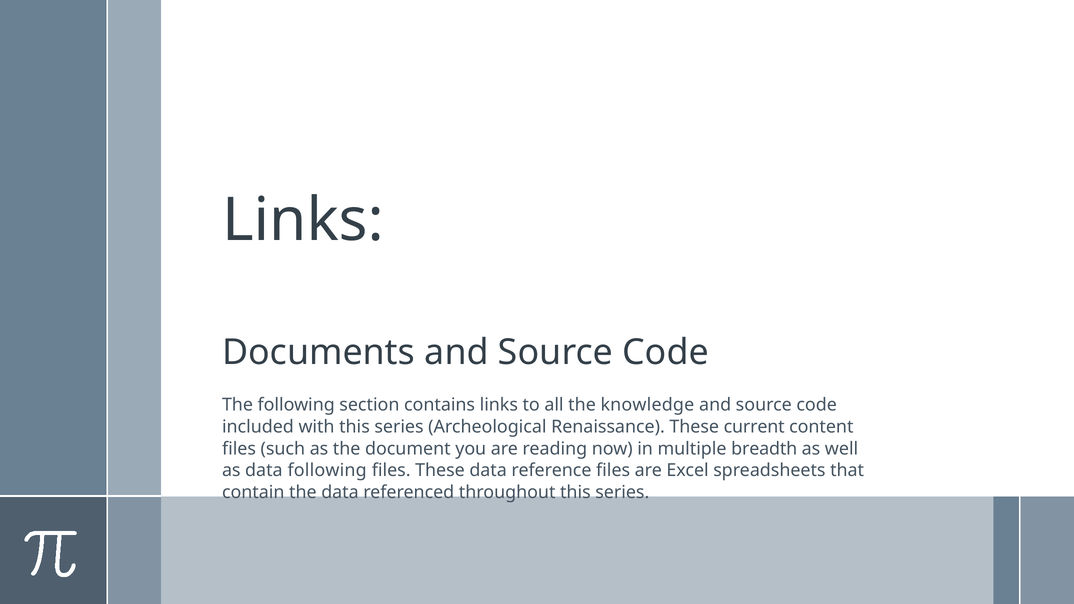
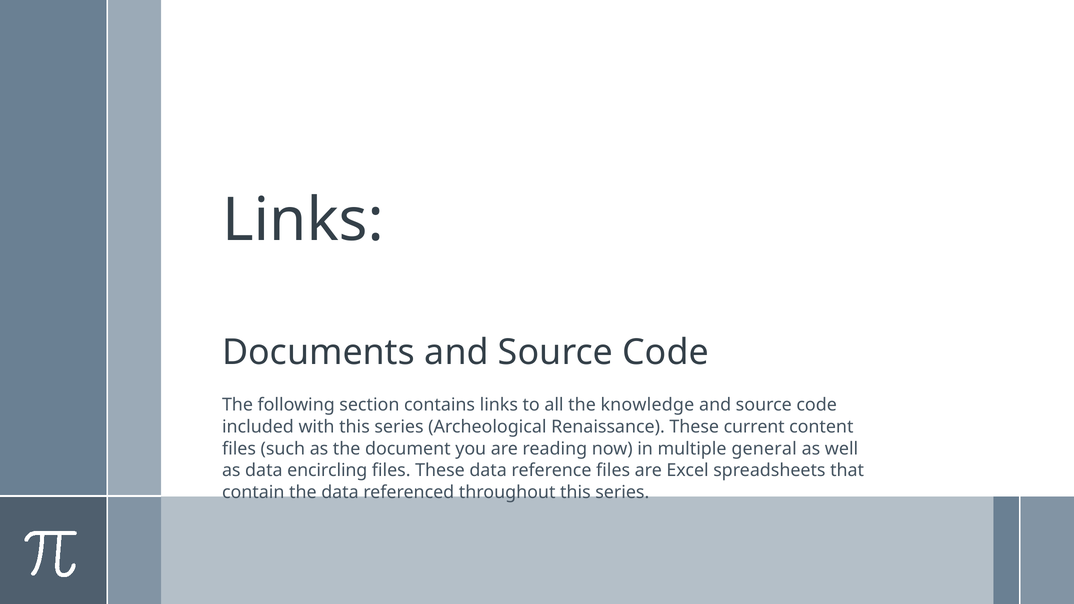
breadth: breadth -> general (764, 449)
data following: following -> encircling (327, 471)
